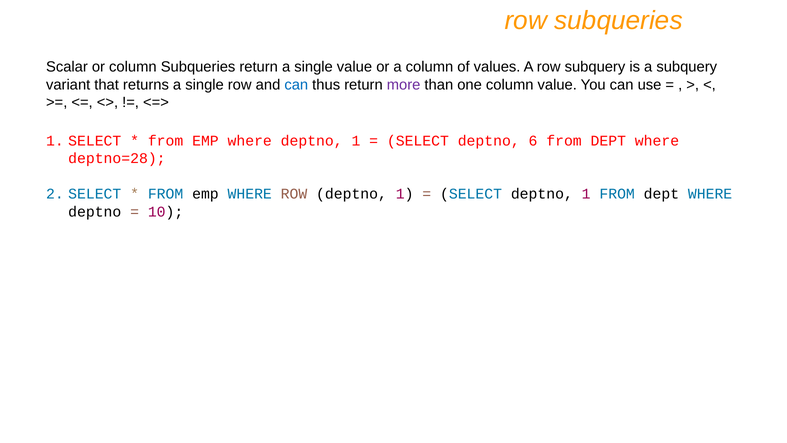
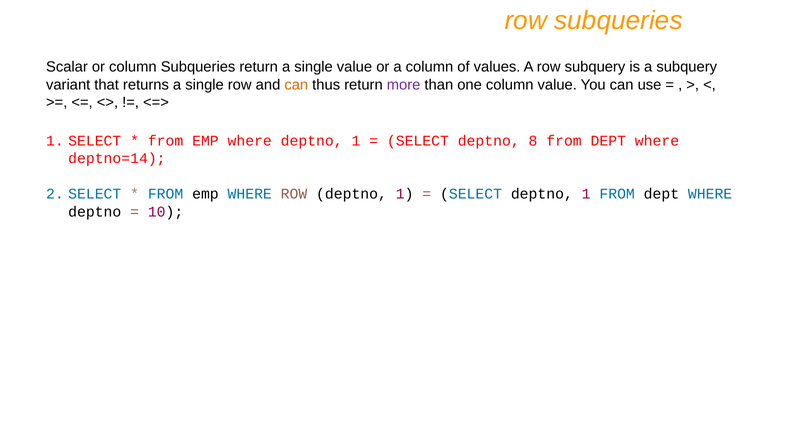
can colour: blue -> orange (296, 85)
6: 6 -> 8 (533, 141)
deptno=28: deptno=28 -> deptno=14 (117, 158)
